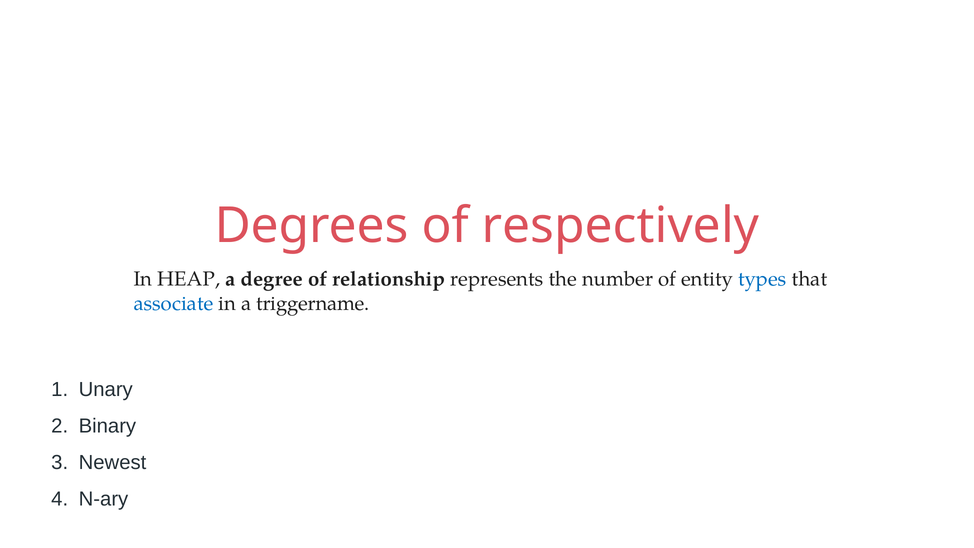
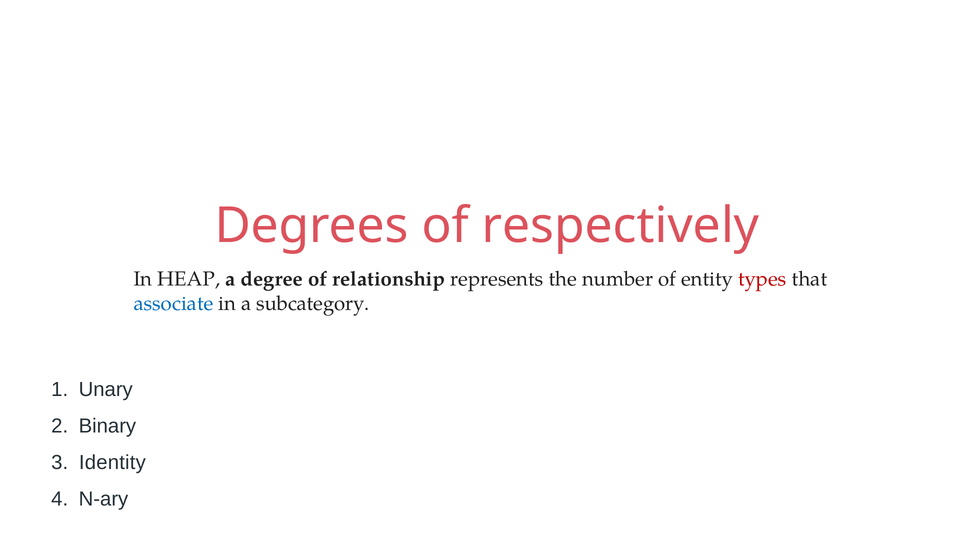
types colour: blue -> red (762, 279)
triggername: triggername -> subcategory (313, 303)
Newest: Newest -> Identity (112, 463)
